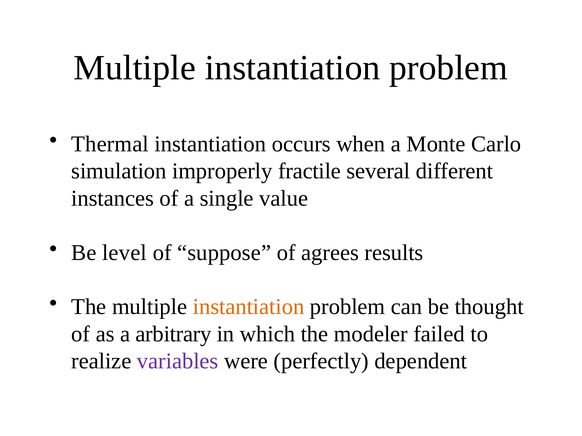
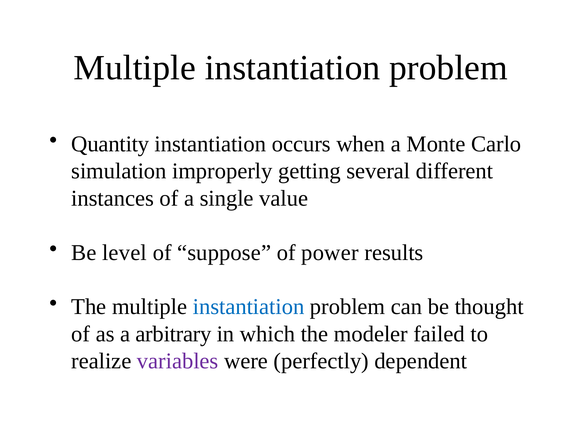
Thermal: Thermal -> Quantity (110, 144)
fractile: fractile -> getting (309, 171)
agrees: agrees -> power (330, 253)
instantiation colour: orange -> blue (249, 307)
